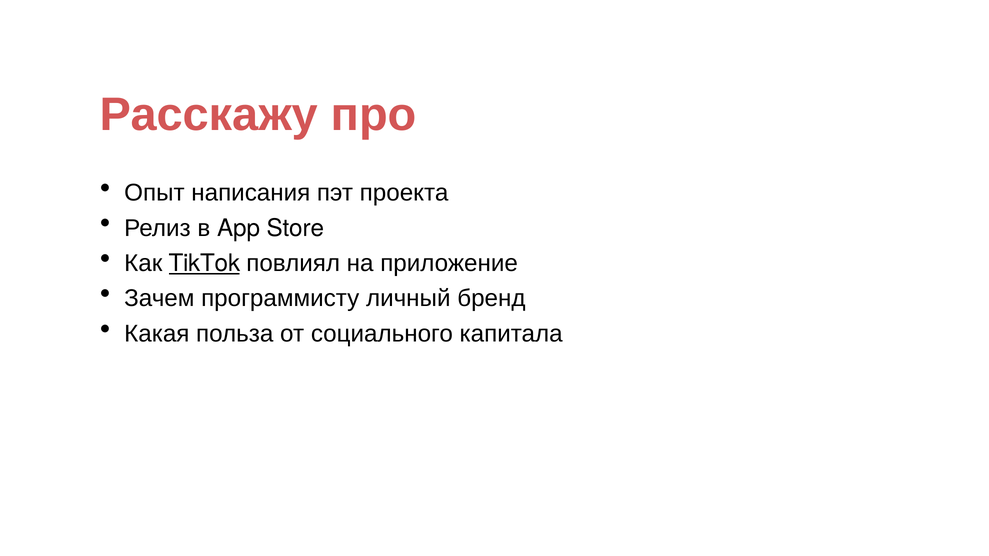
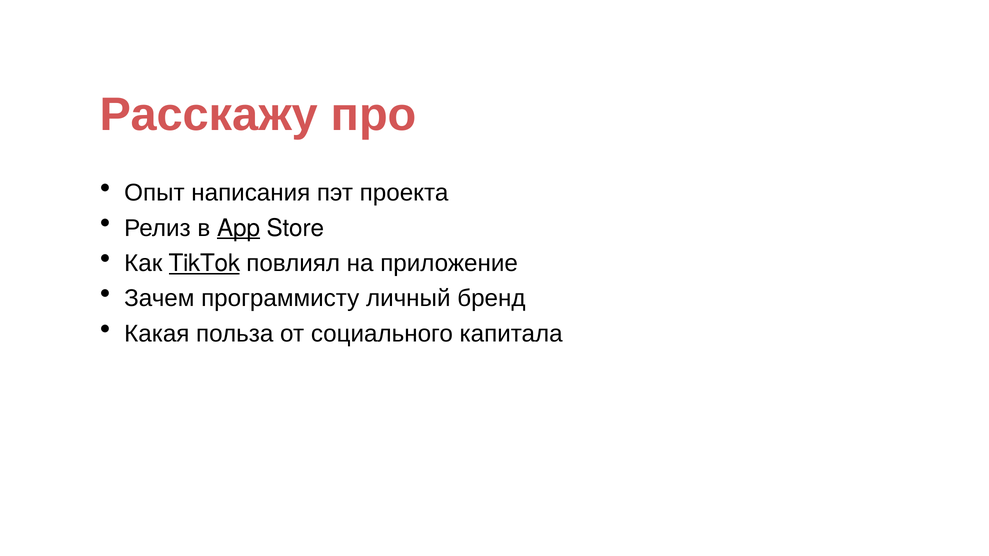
App underline: none -> present (239, 228)
